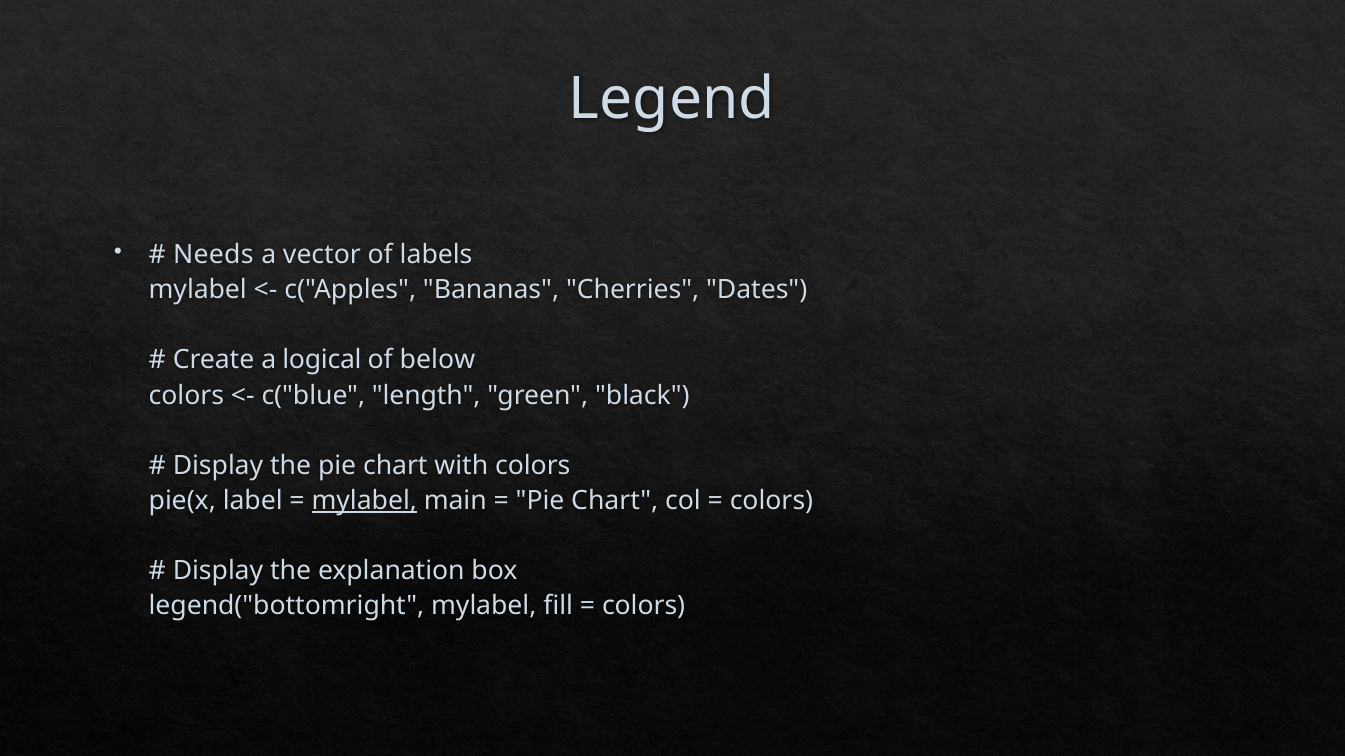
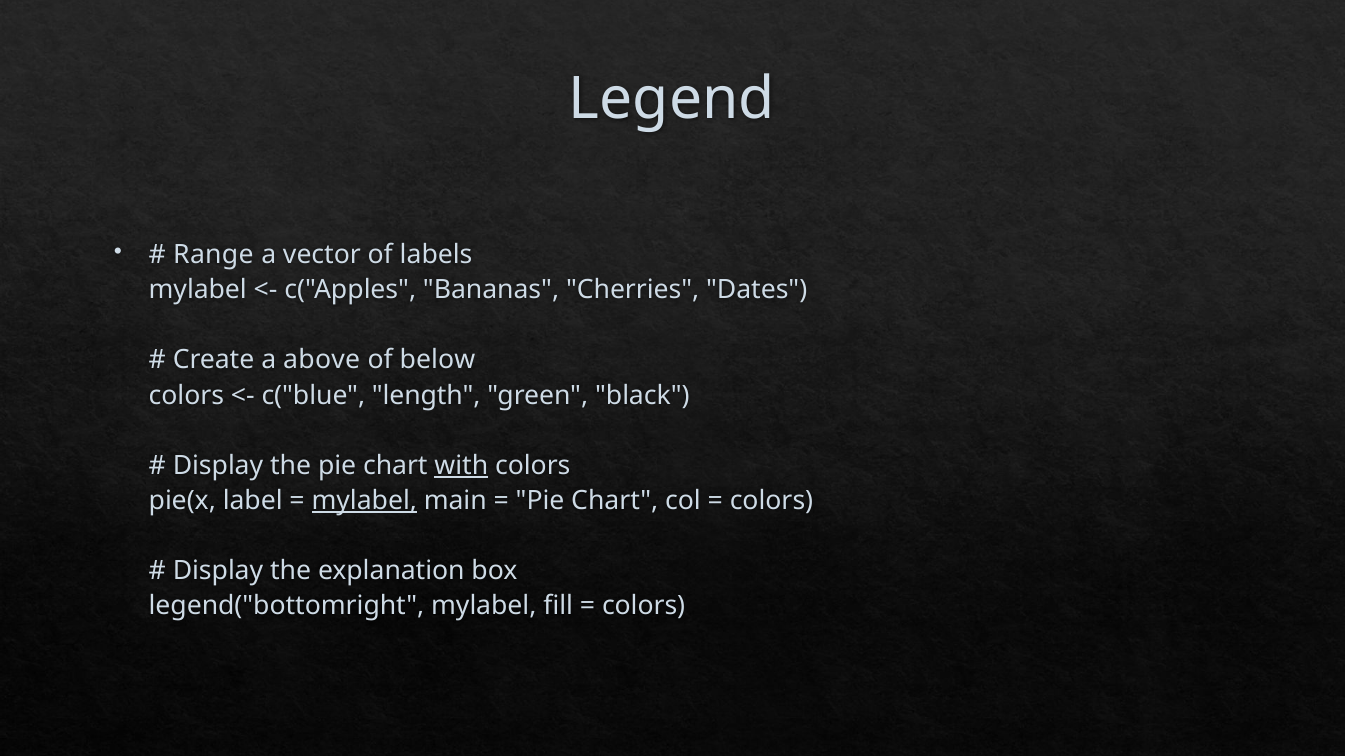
Needs: Needs -> Range (213, 255)
logical: logical -> above (322, 360)
with underline: none -> present (461, 466)
